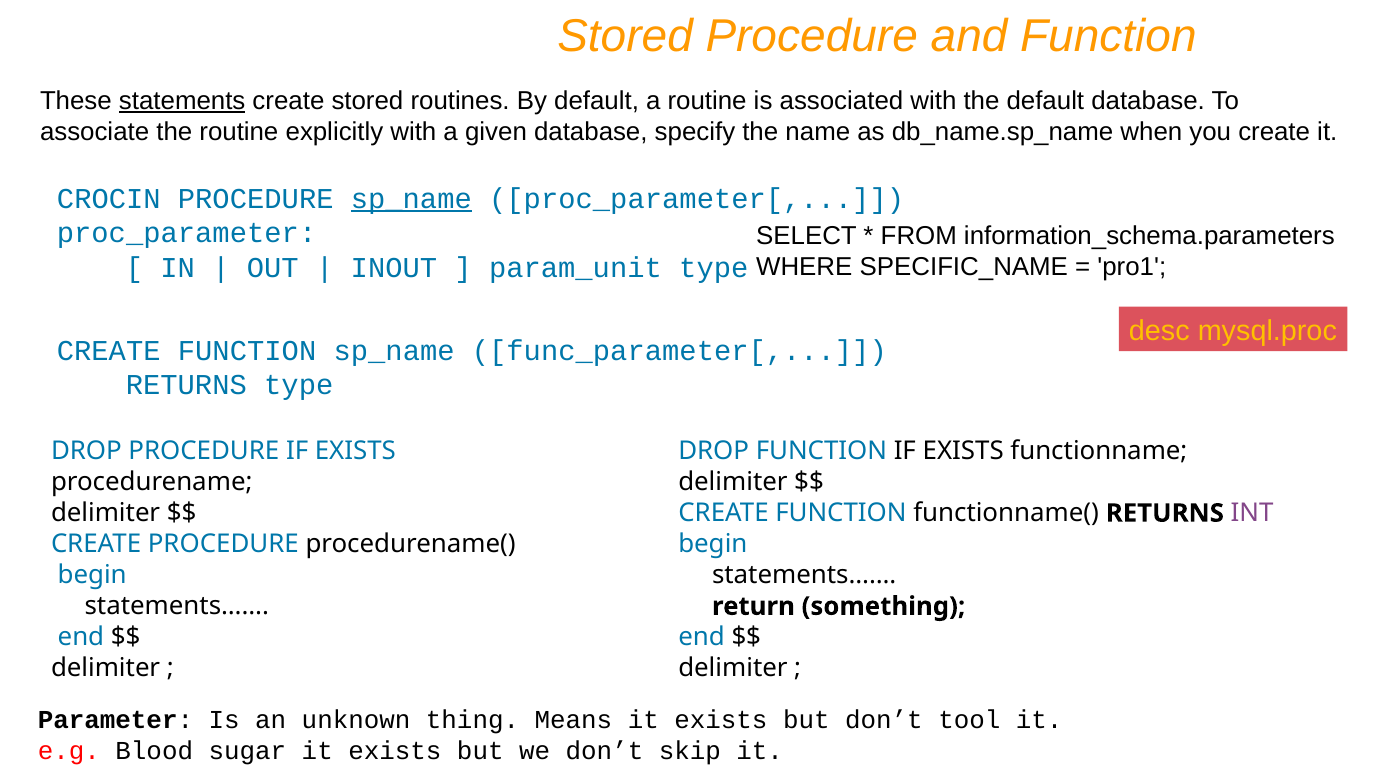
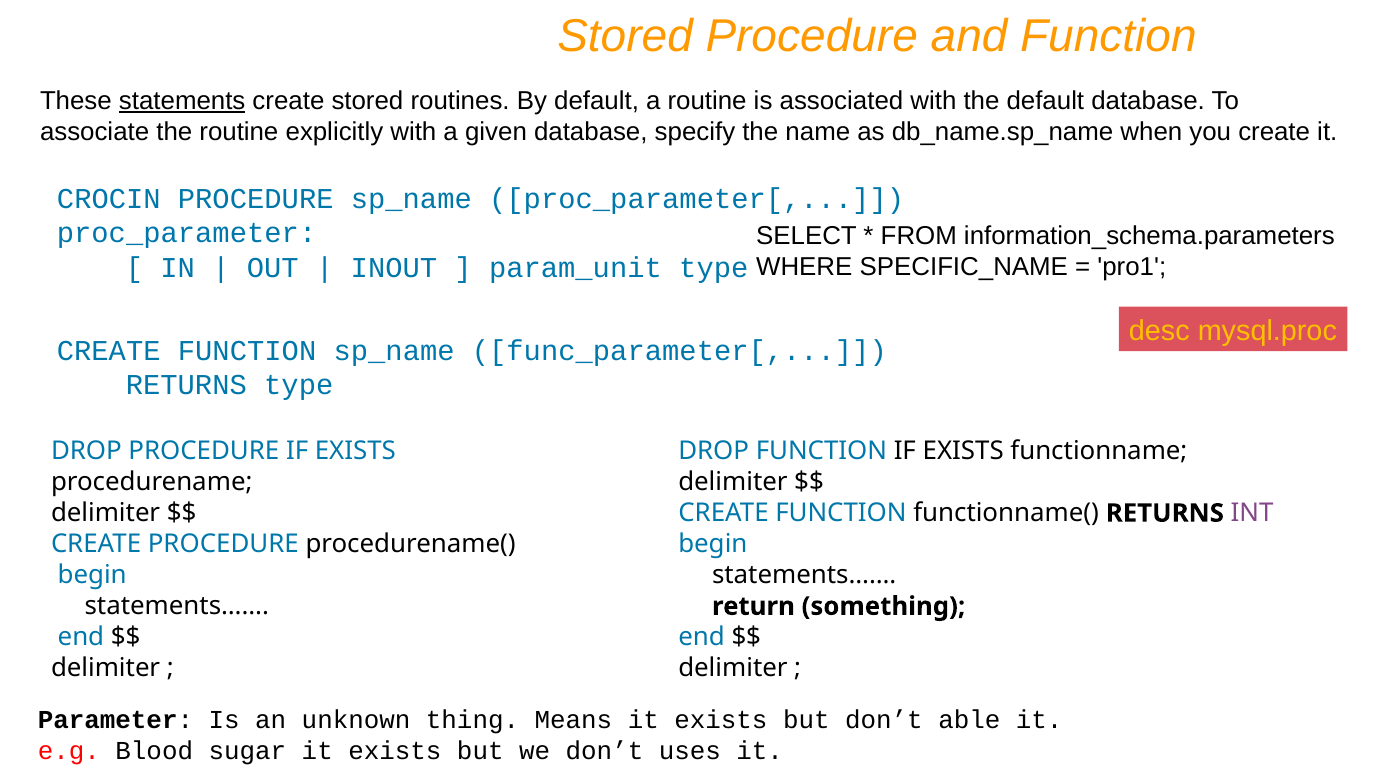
sp_name underline: present -> none (411, 199)
tool: tool -> able (969, 720)
skip: skip -> uses (690, 751)
